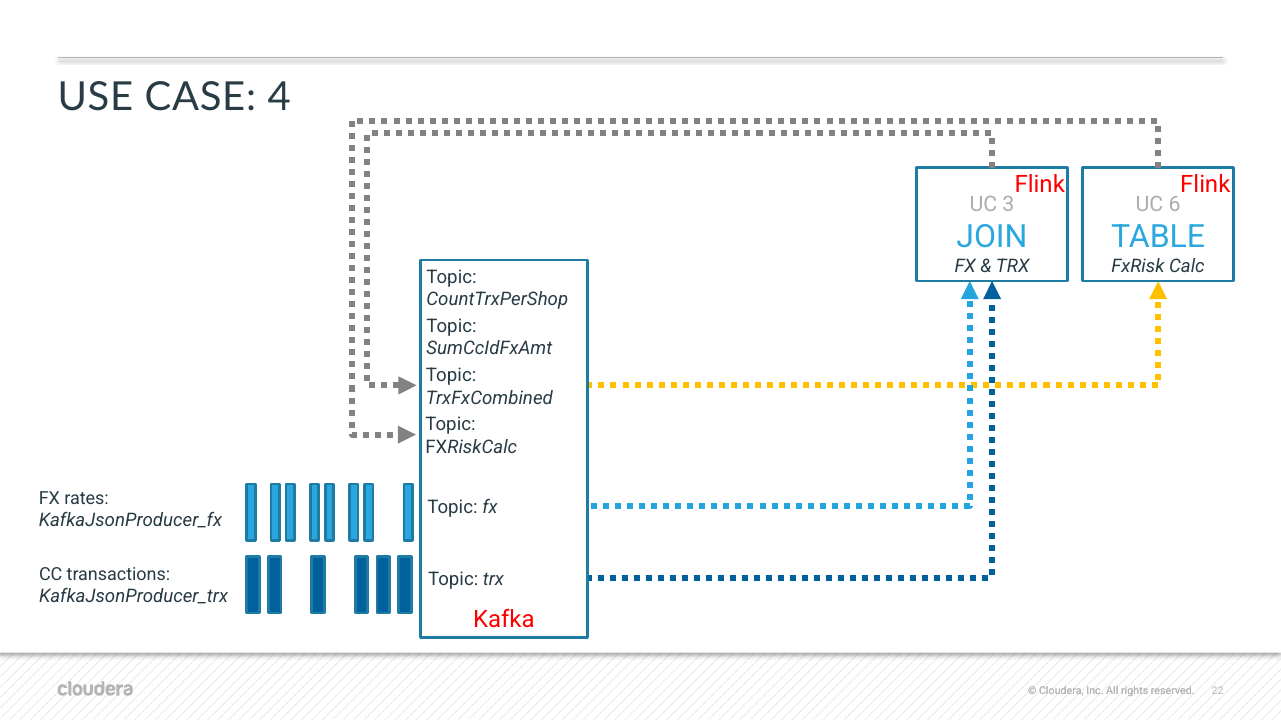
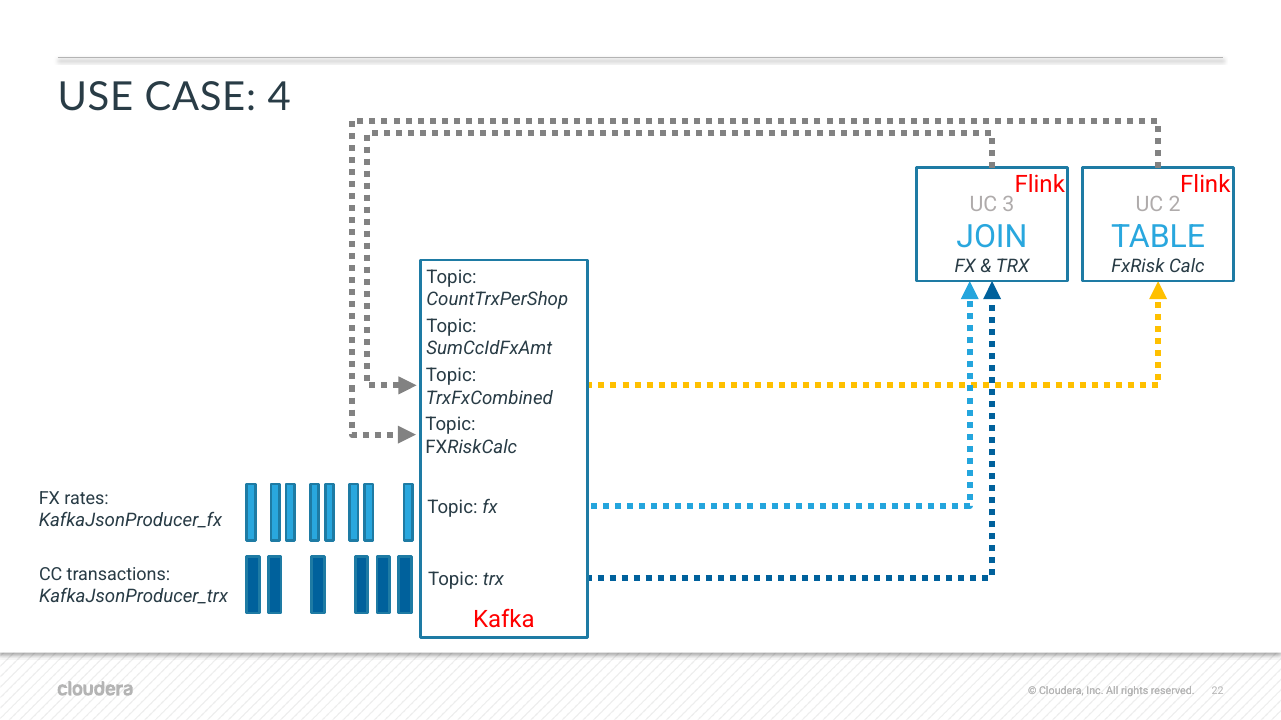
6: 6 -> 2 (1175, 204)
